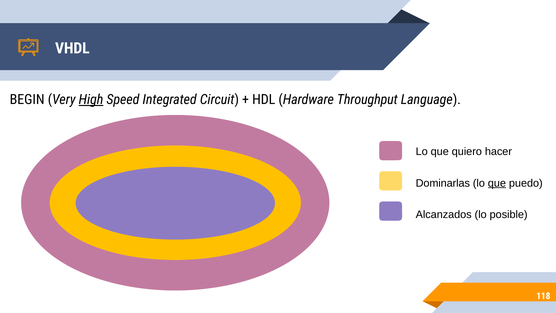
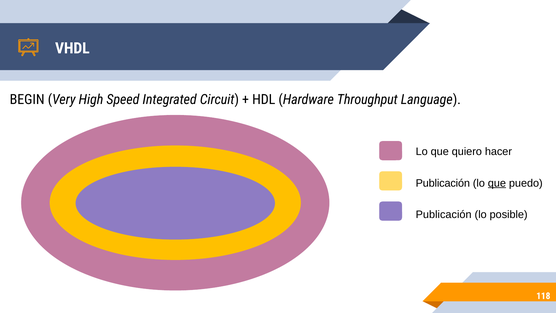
High underline: present -> none (91, 99)
Dominarlas: Dominarlas -> Publicación (443, 183)
Alcanzados: Alcanzados -> Publicación (444, 215)
